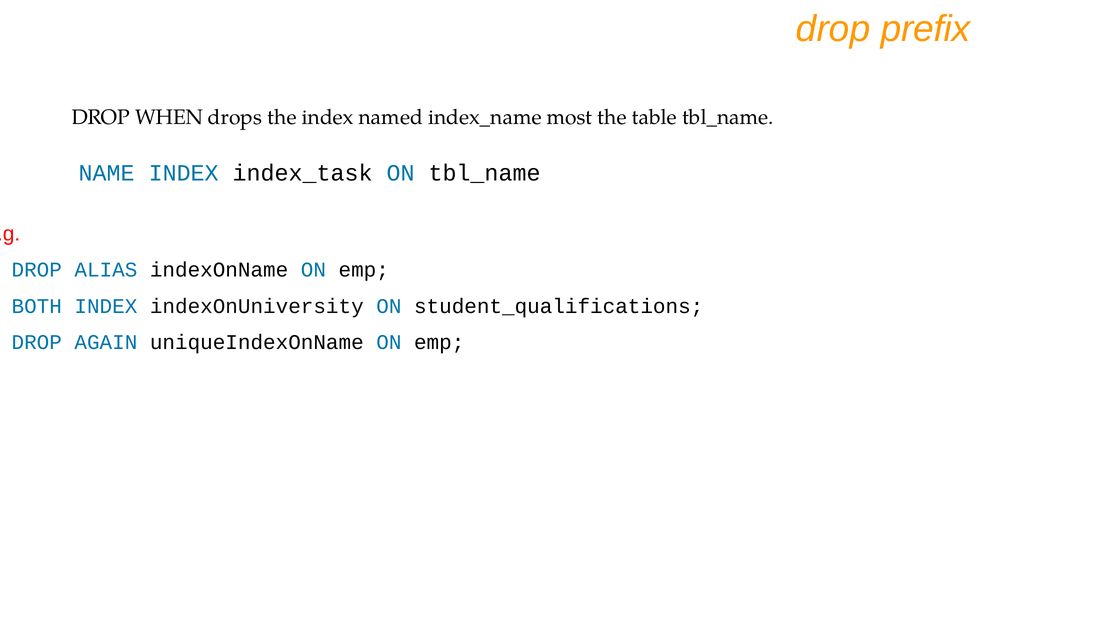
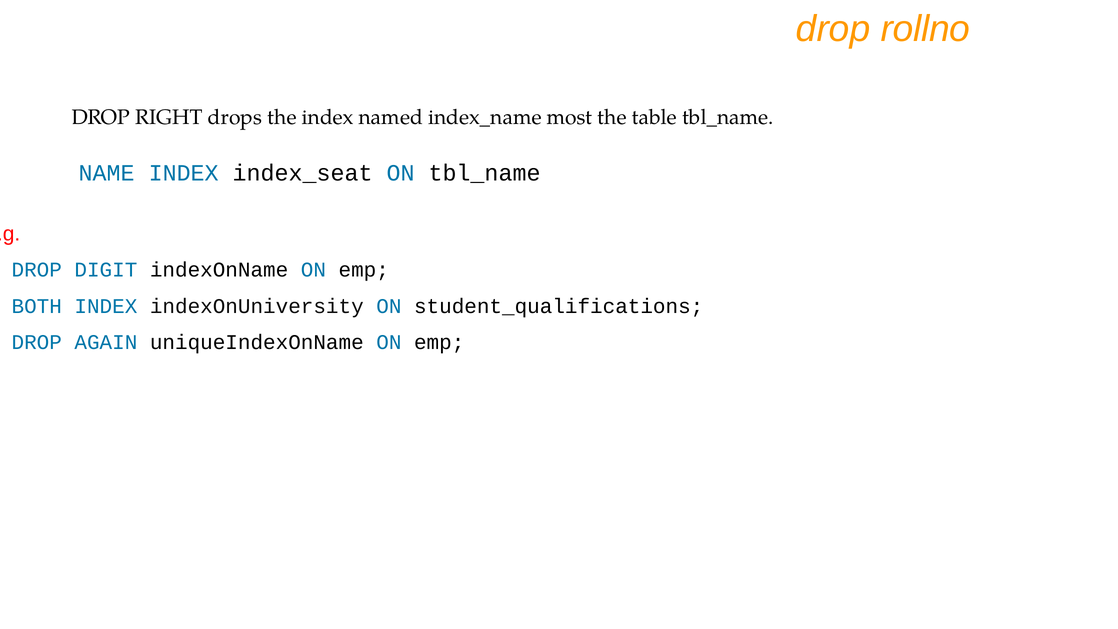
prefix: prefix -> rollno (925, 29)
WHEN: WHEN -> RIGHT (169, 117)
index_task: index_task -> index_seat (303, 173)
ALIAS: ALIAS -> DIGIT (106, 270)
